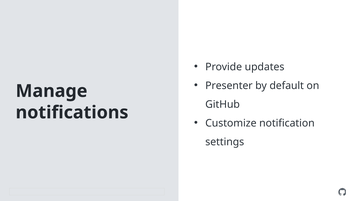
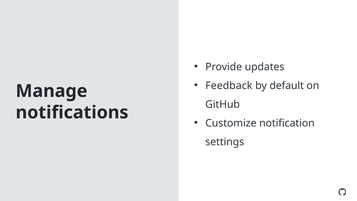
Presenter: Presenter -> Feedback (229, 86)
